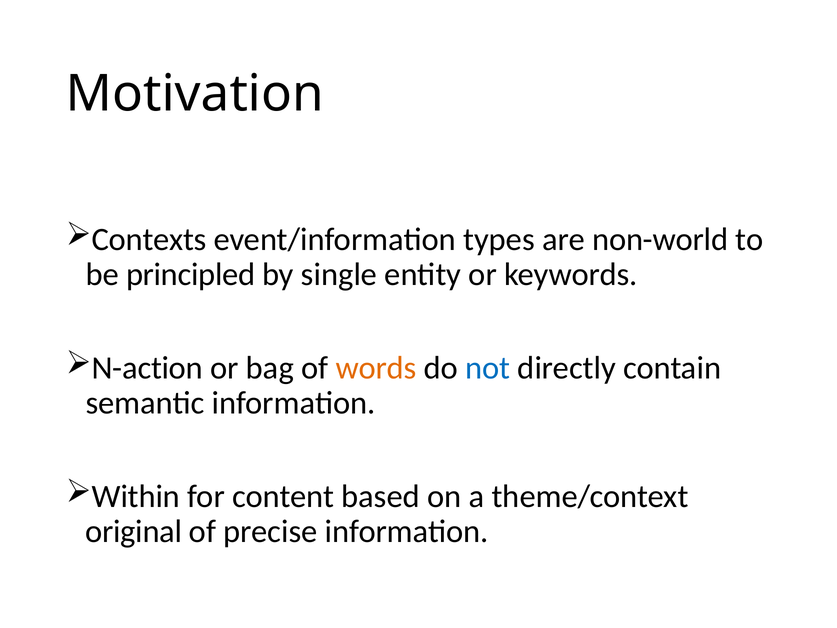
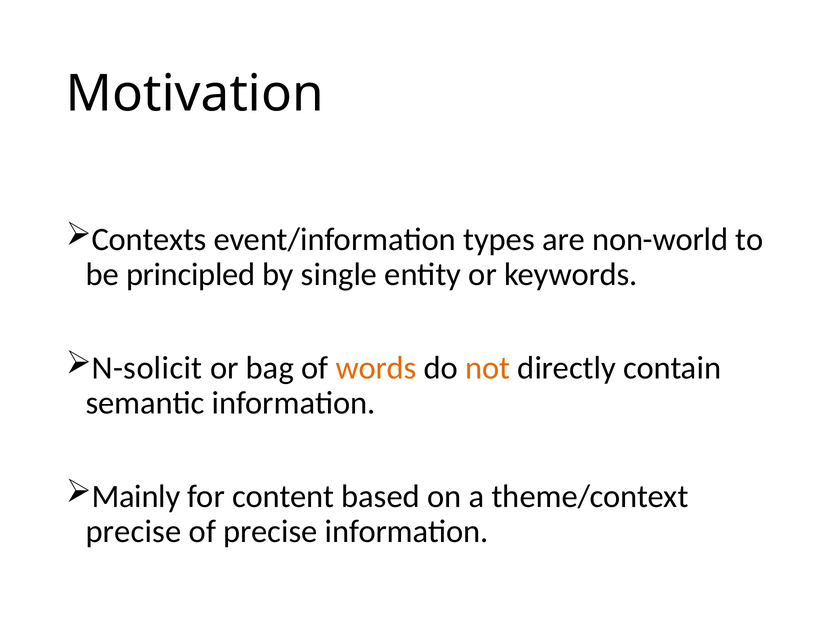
N-action: N-action -> N-solicit (147, 368)
not colour: blue -> orange (488, 368)
Within: Within -> Mainly (136, 496)
original: original -> precise (133, 531)
